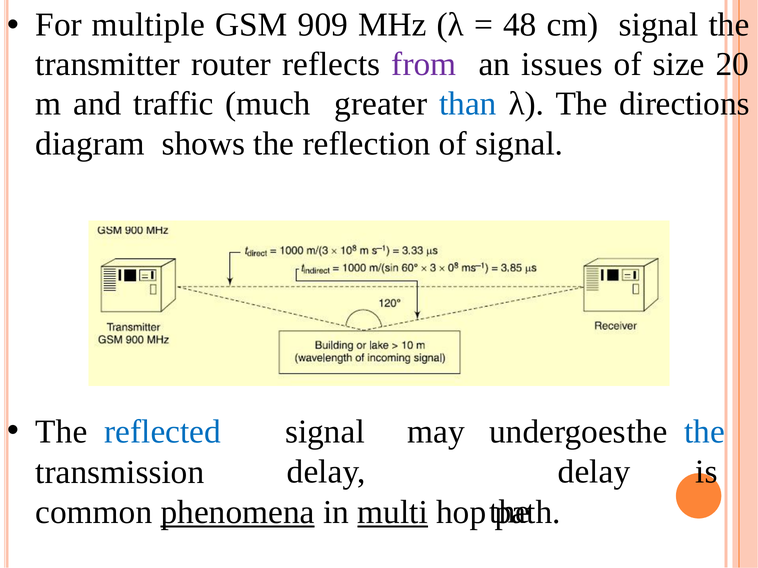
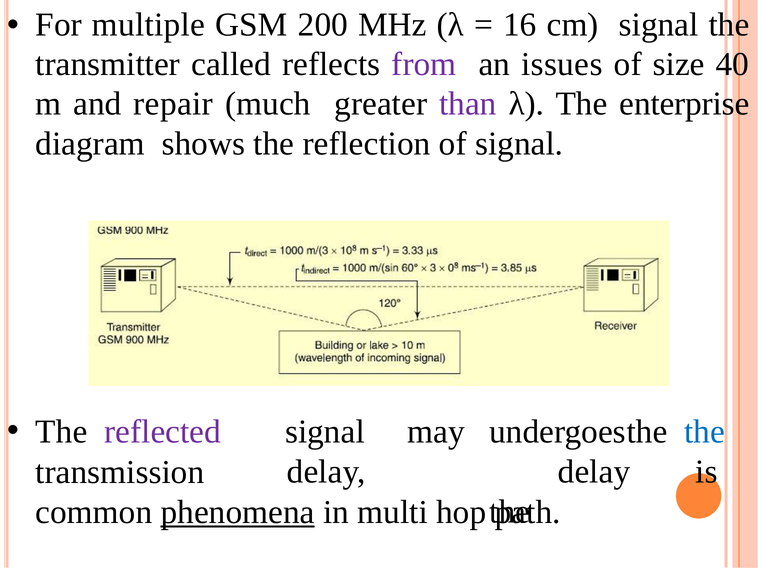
909: 909 -> 200 (323, 25)
48: 48 -> 16 (520, 25)
router: router -> called (231, 64)
20: 20 -> 40 (732, 64)
traffic: traffic -> repair (173, 104)
than colour: blue -> purple (468, 104)
directions: directions -> enterprise (684, 104)
reflected colour: blue -> purple (163, 432)
multi underline: present -> none (393, 513)
